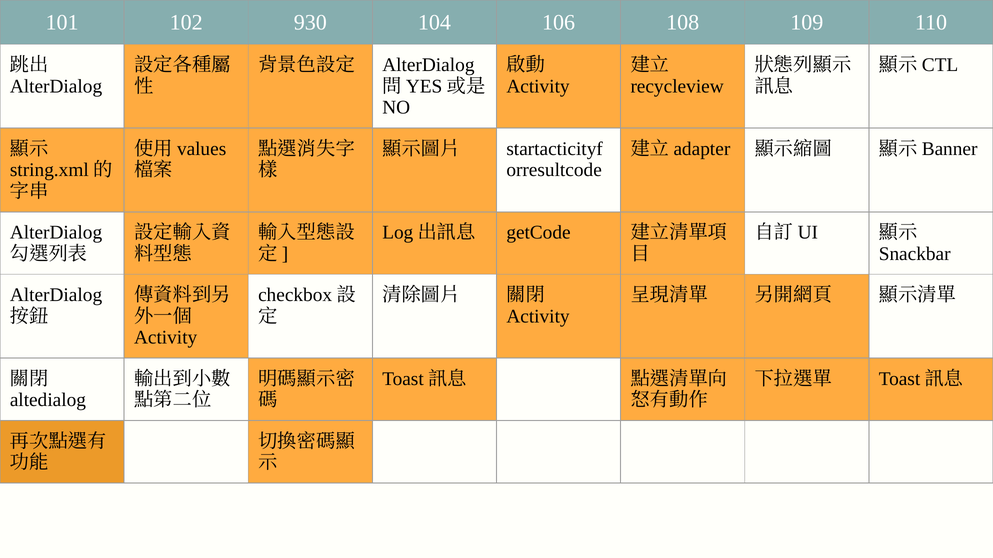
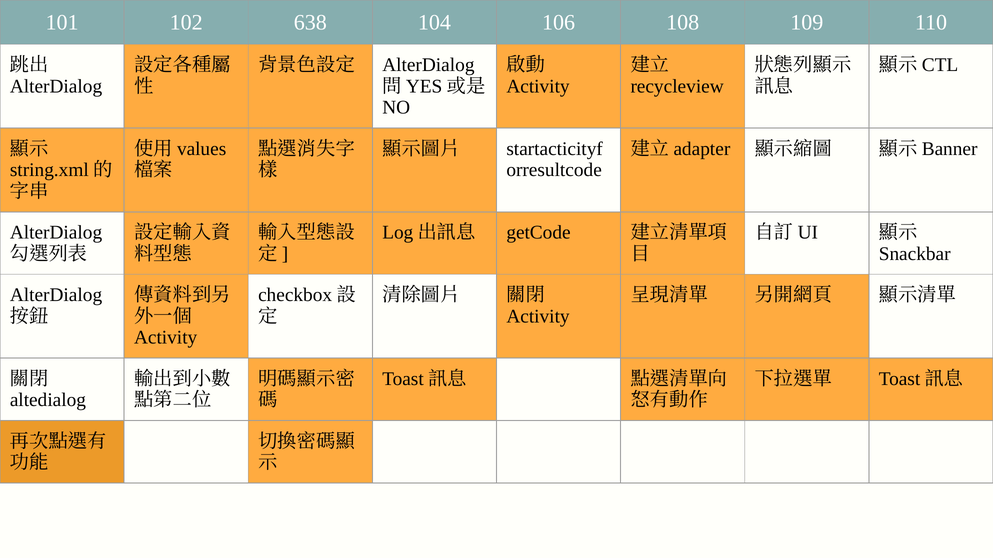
930: 930 -> 638 (310, 22)
